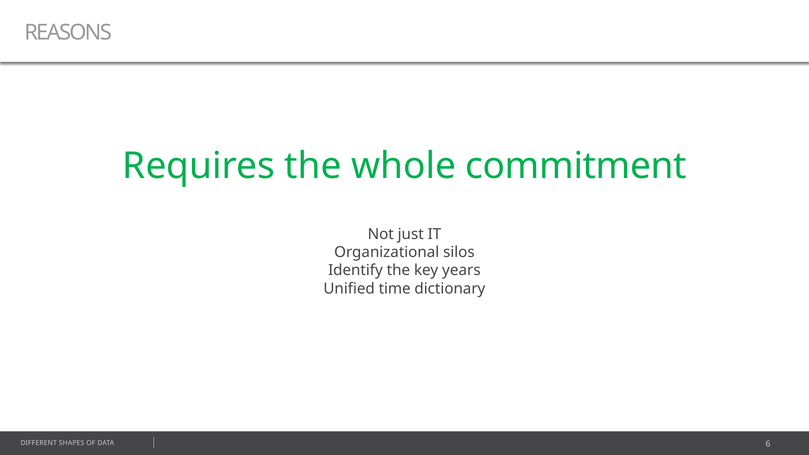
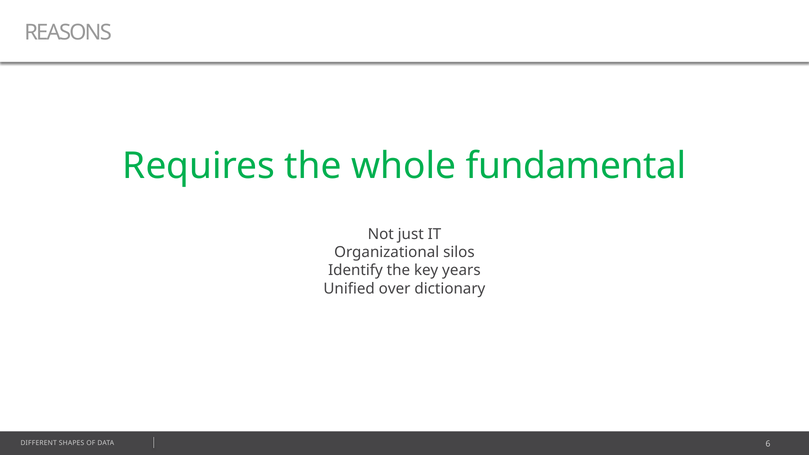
commitment: commitment -> fundamental (576, 166)
time: time -> over (395, 289)
